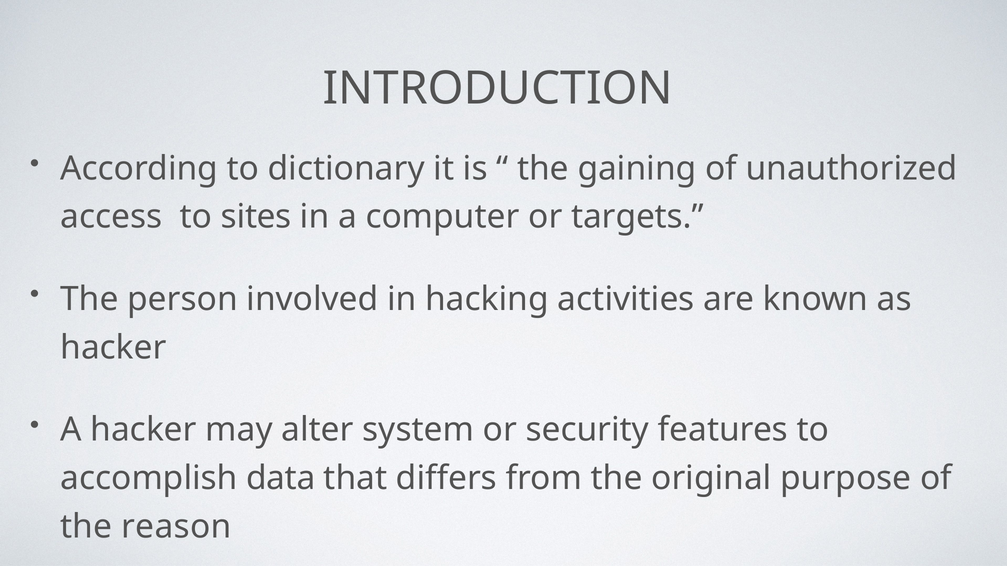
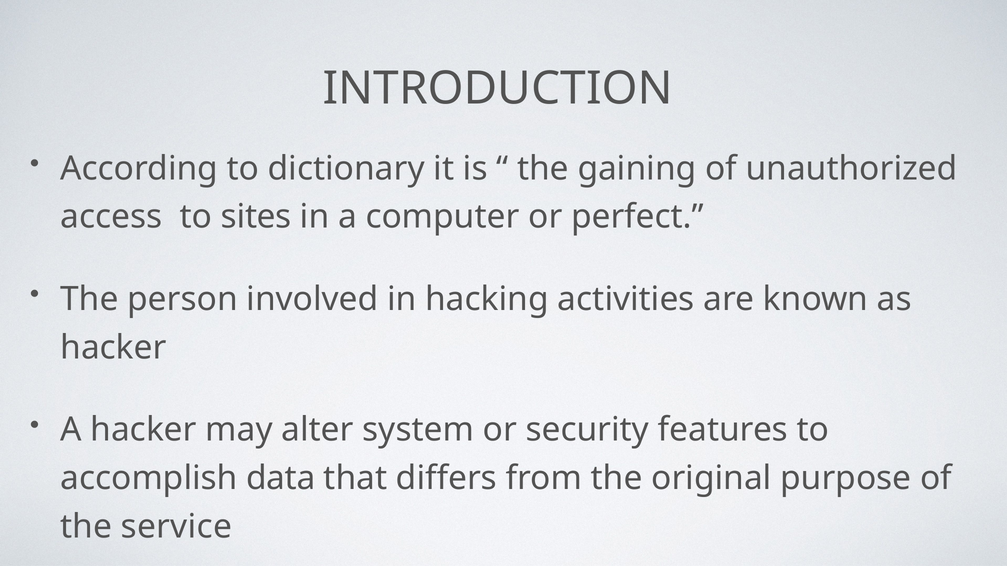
targets: targets -> perfect (637, 217)
reason: reason -> service (176, 527)
